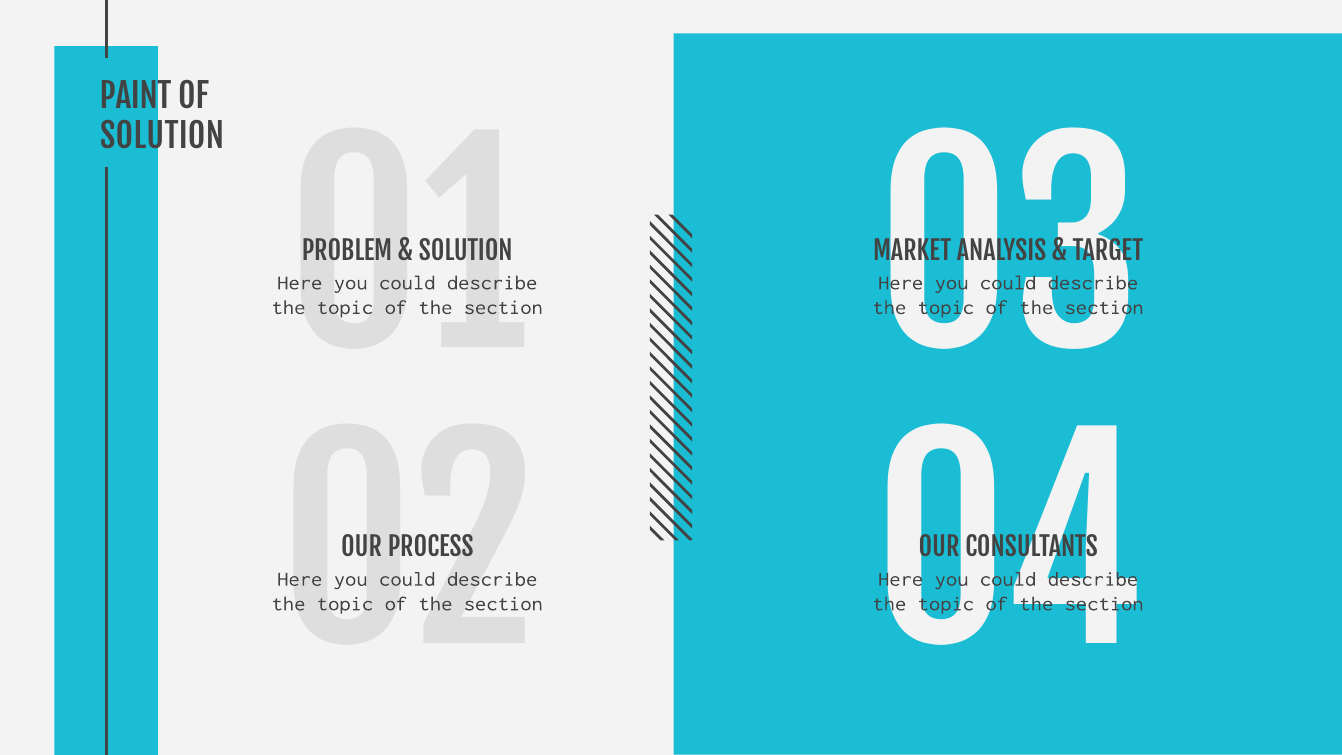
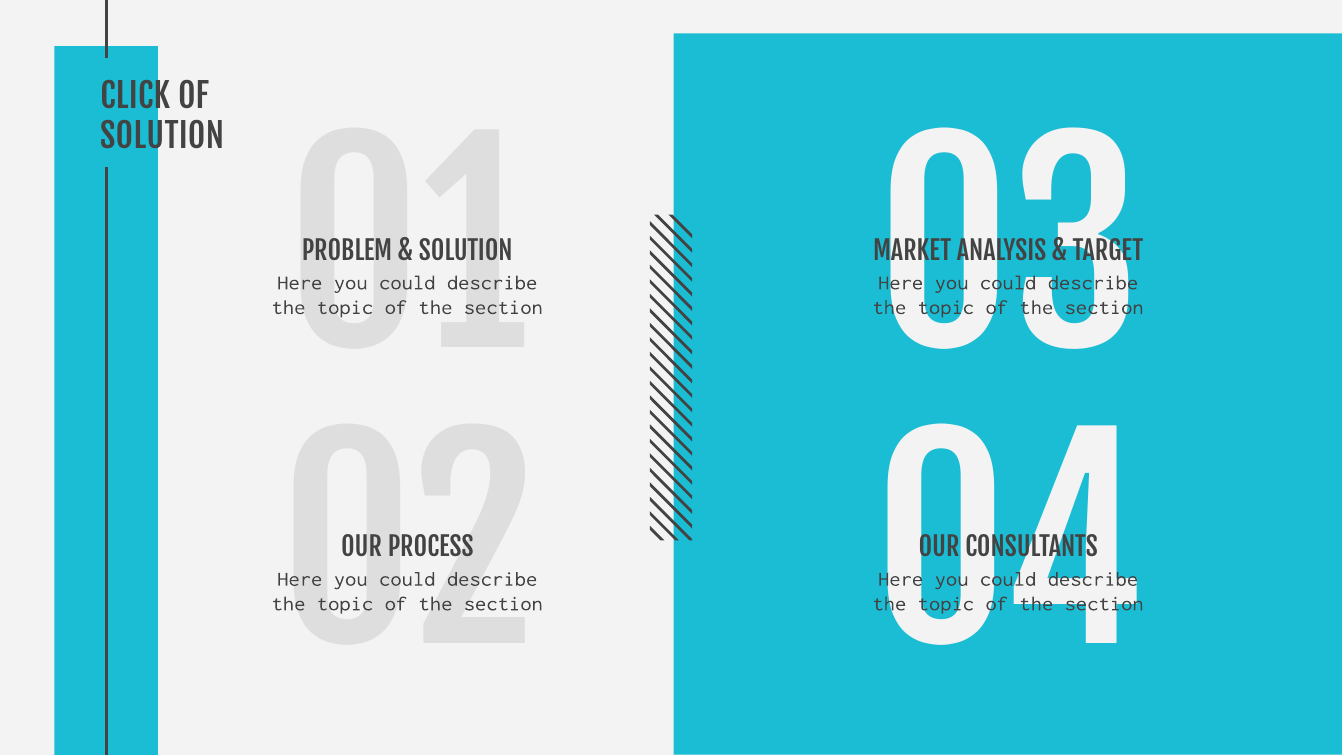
PAINT: PAINT -> CLICK (135, 97)
